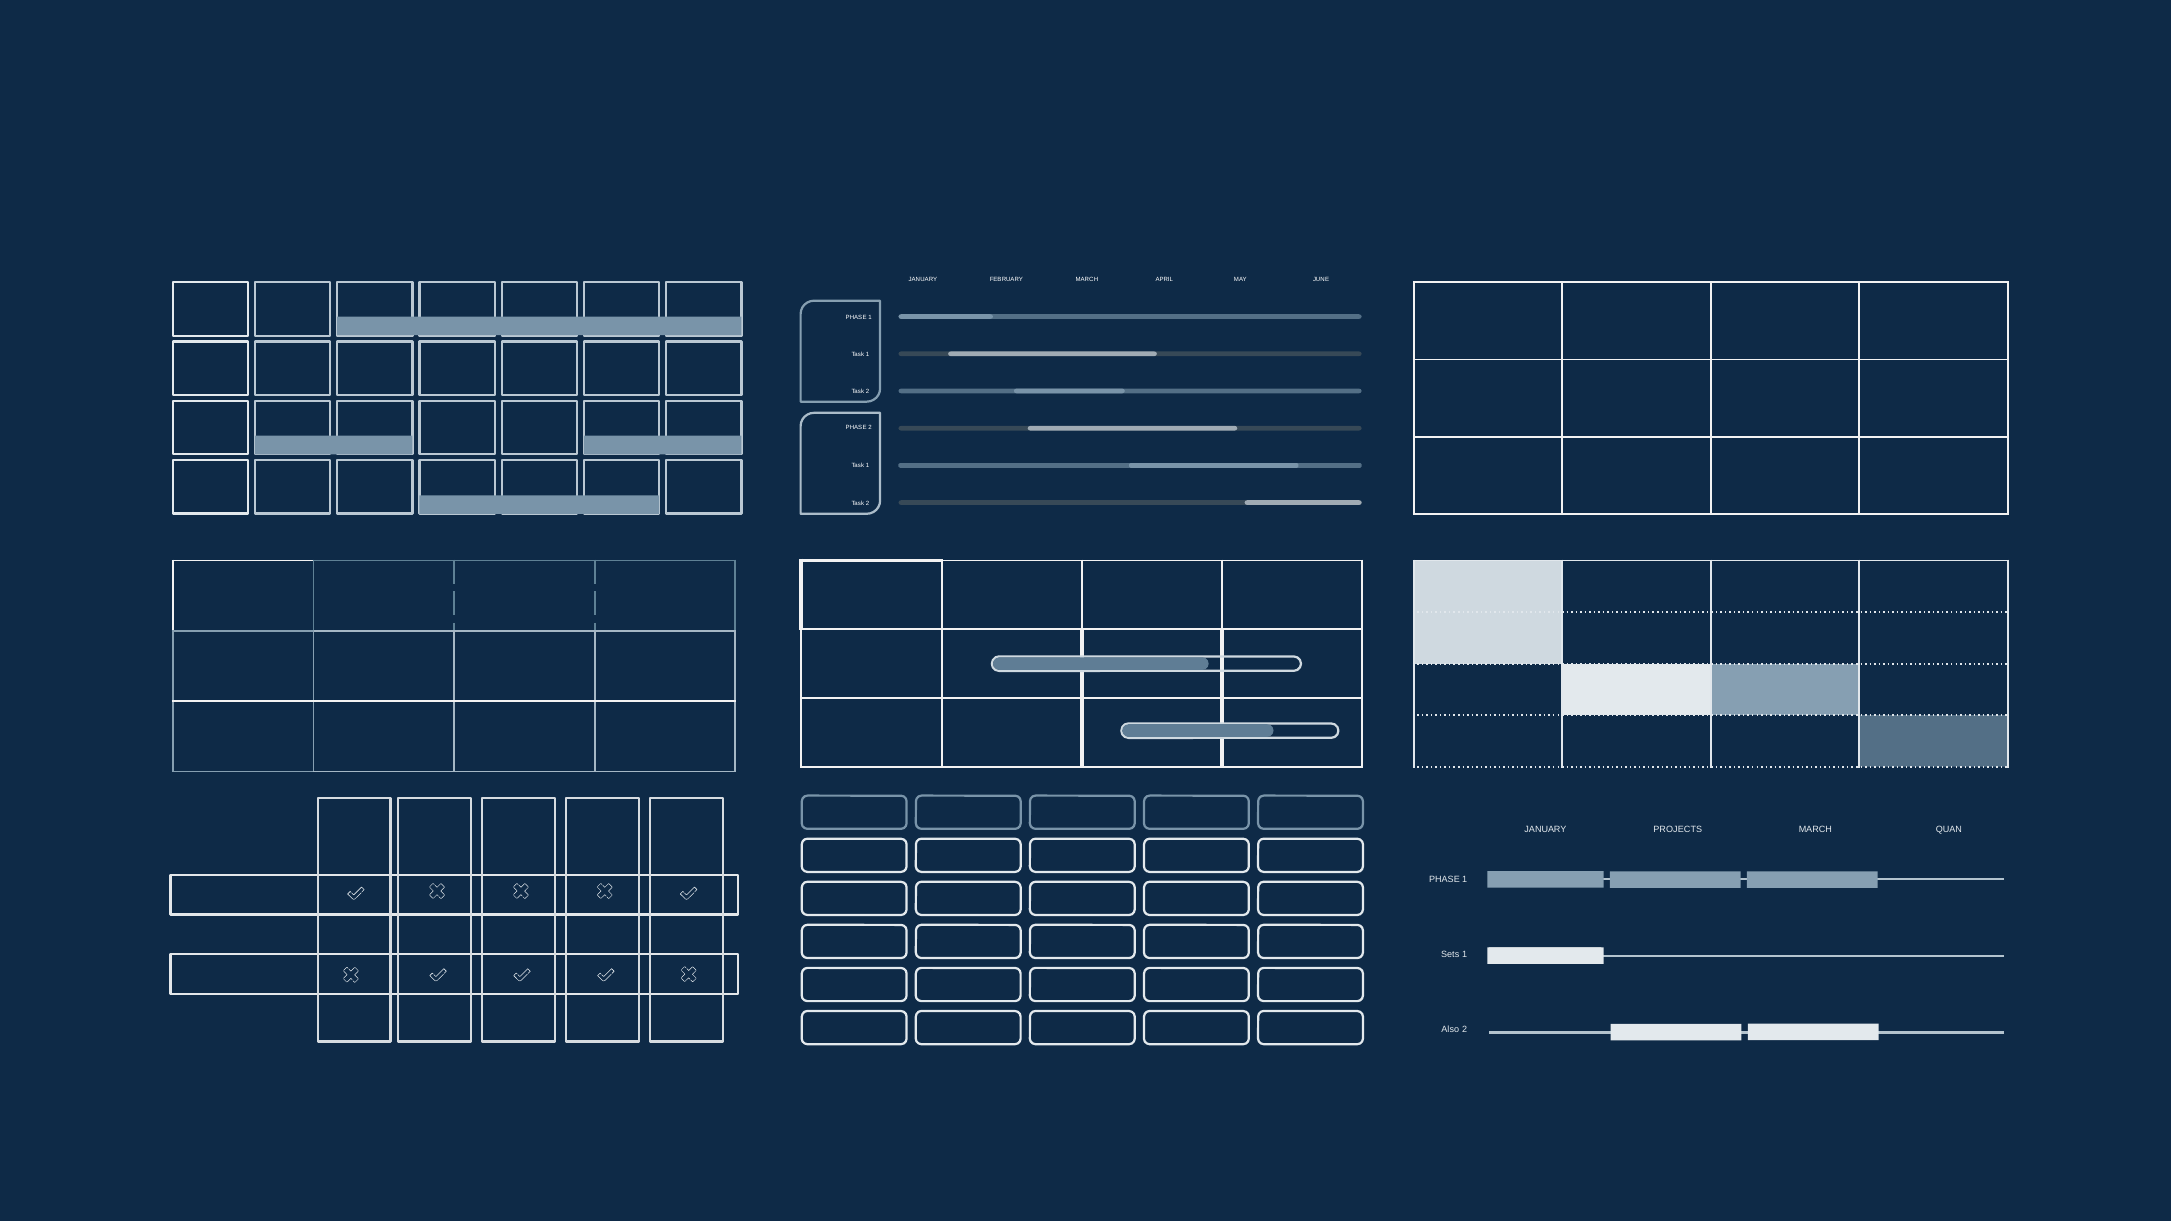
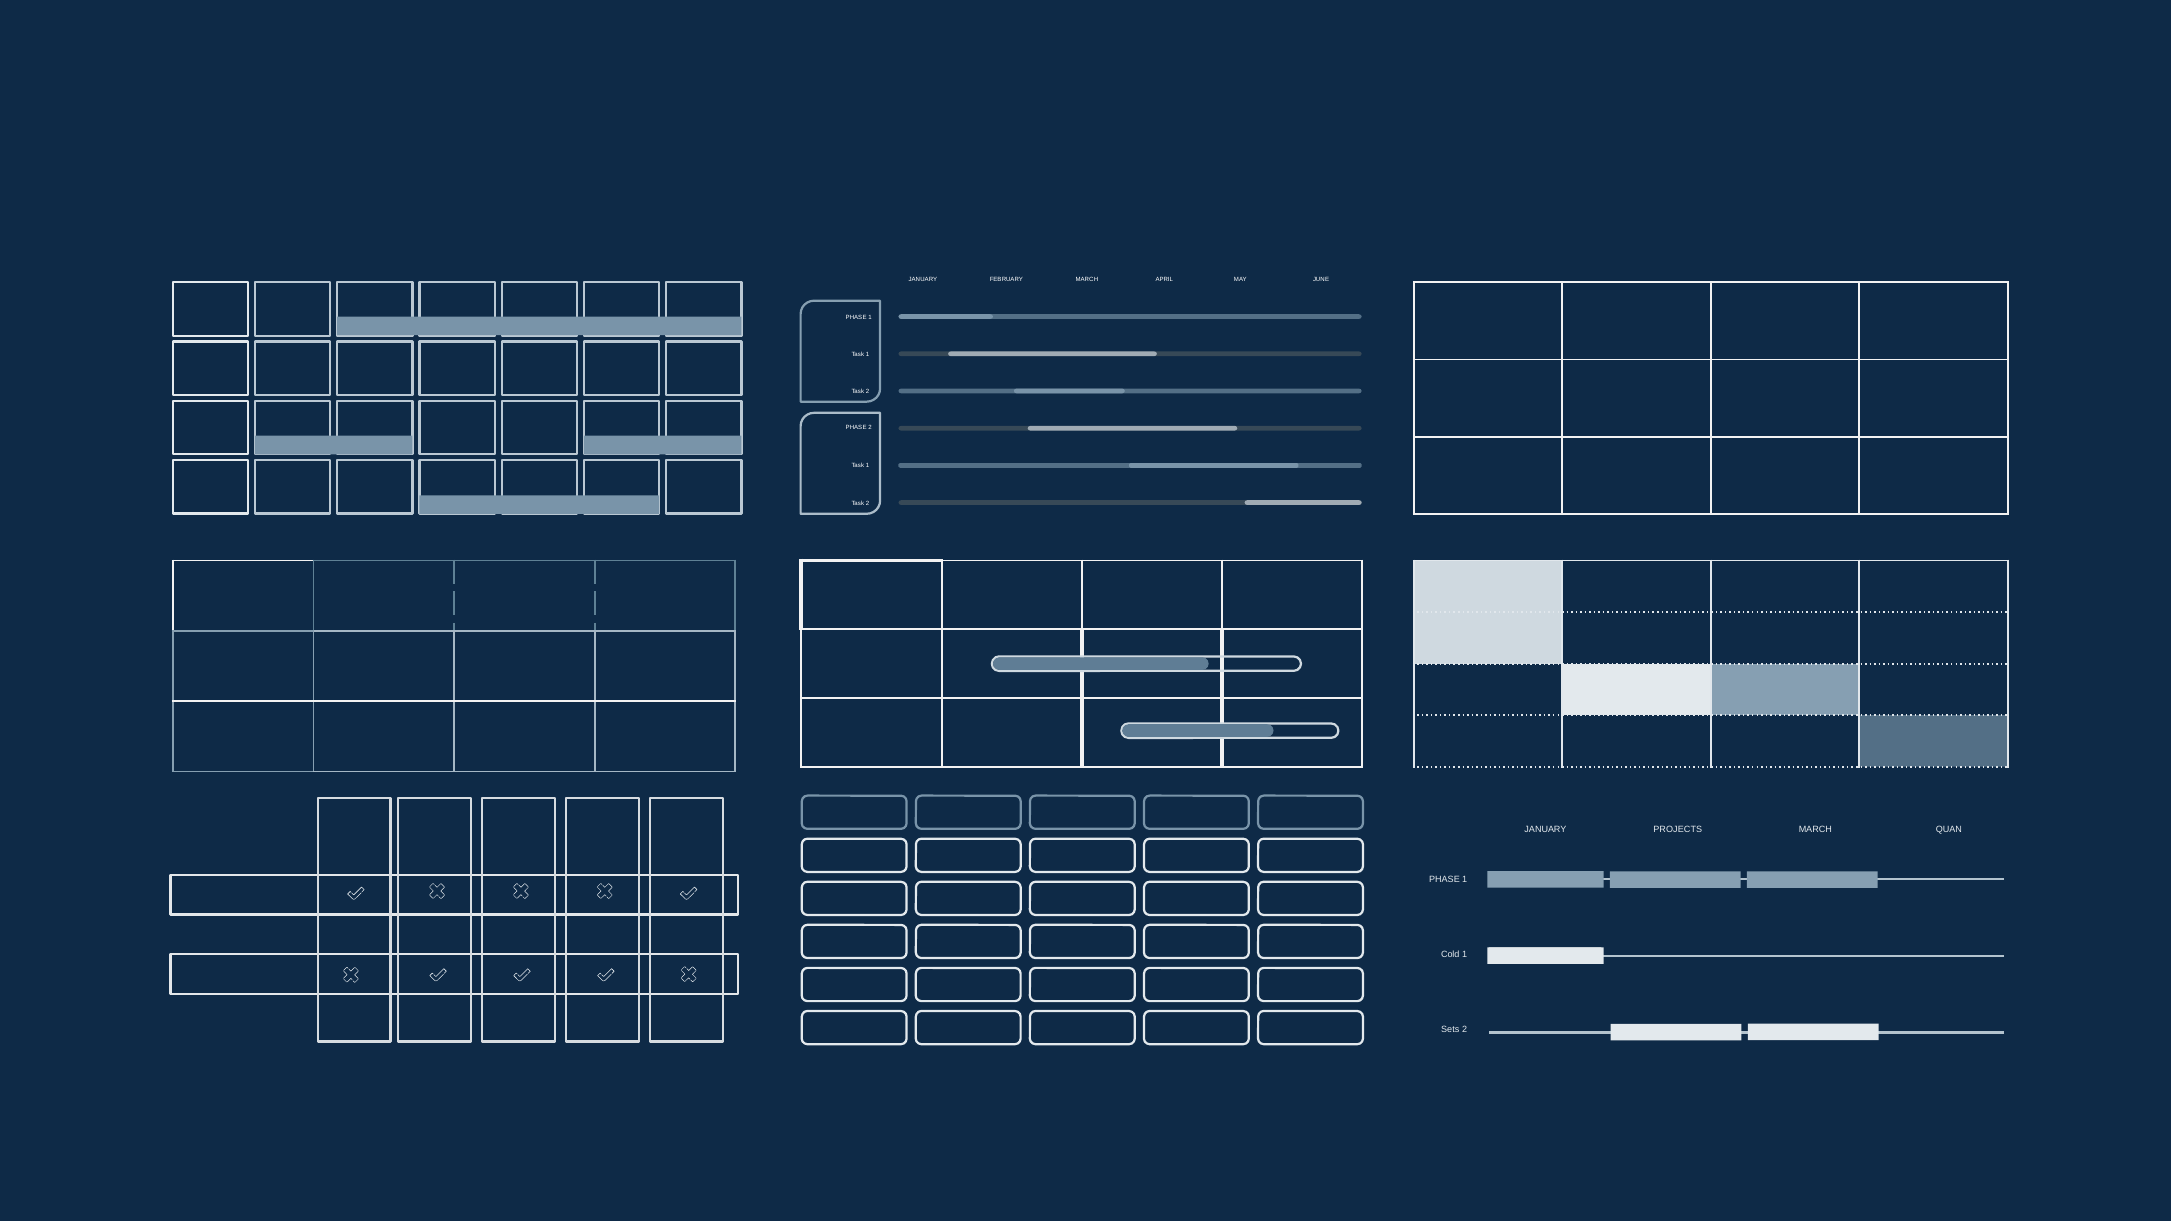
Sets: Sets -> Cold (1450, 955)
Also: Also -> Sets (1450, 1030)
